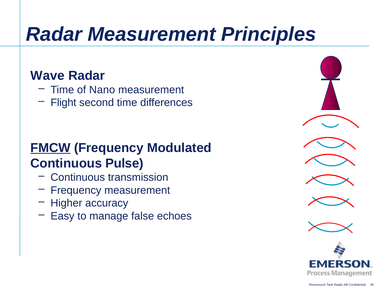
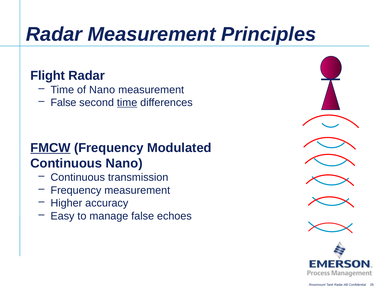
Wave: Wave -> Flight (48, 76)
Flight: Flight -> False (63, 103)
time underline: none -> present (127, 103)
Continuous Pulse: Pulse -> Nano (124, 163)
